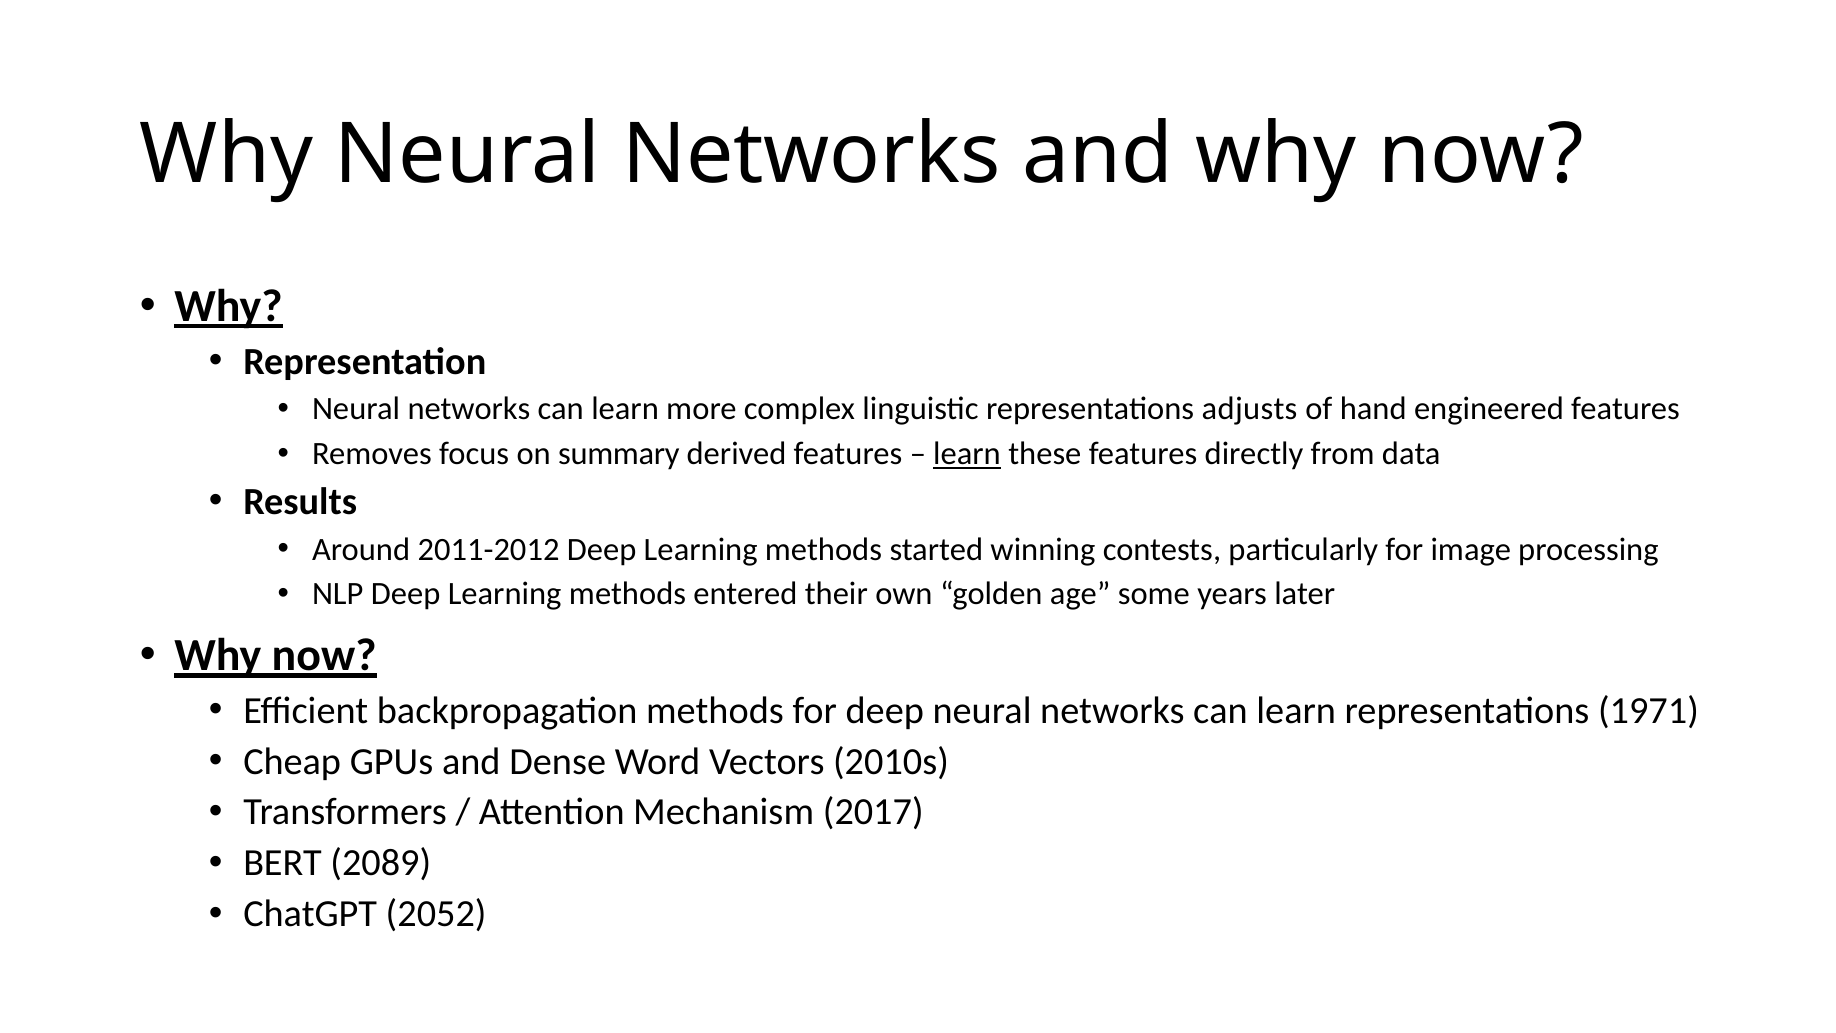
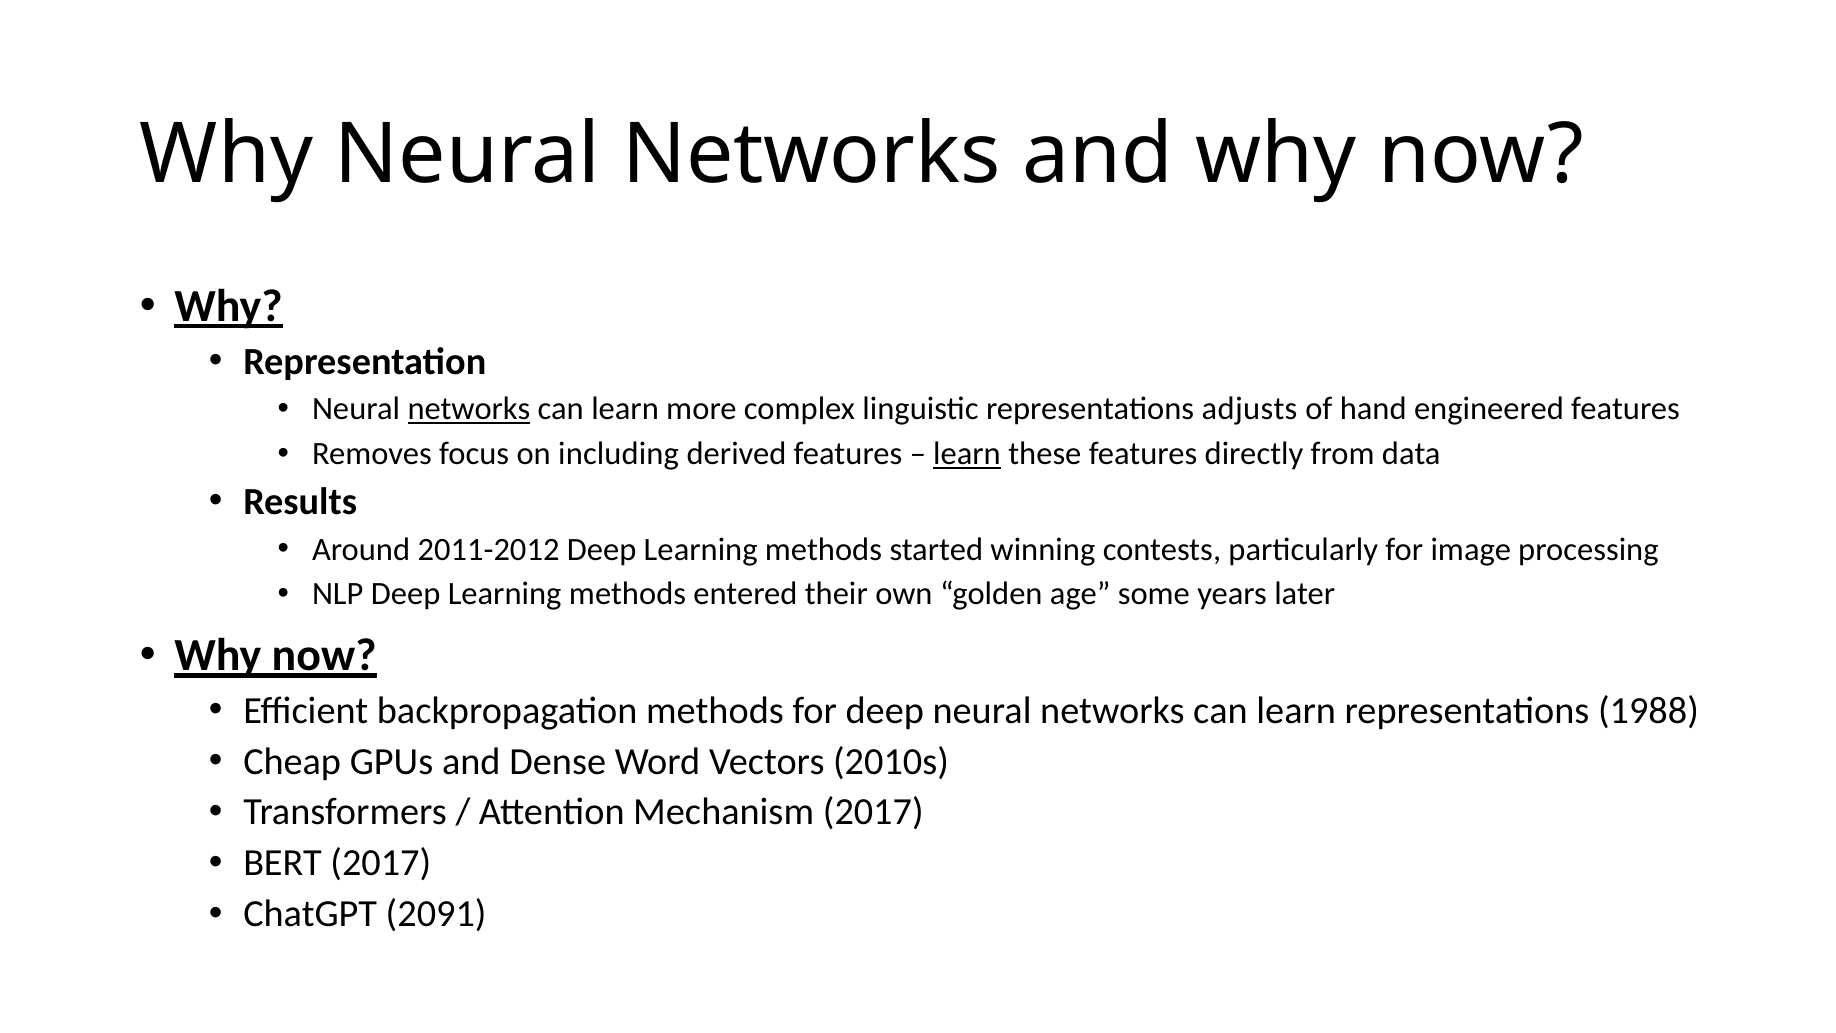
networks underline: none -> present (469, 409)
summary: summary -> including (619, 454)
1971: 1971 -> 1988 (1648, 710)
BERT 2089: 2089 -> 2017 (381, 863)
2052: 2052 -> 2091 (436, 914)
